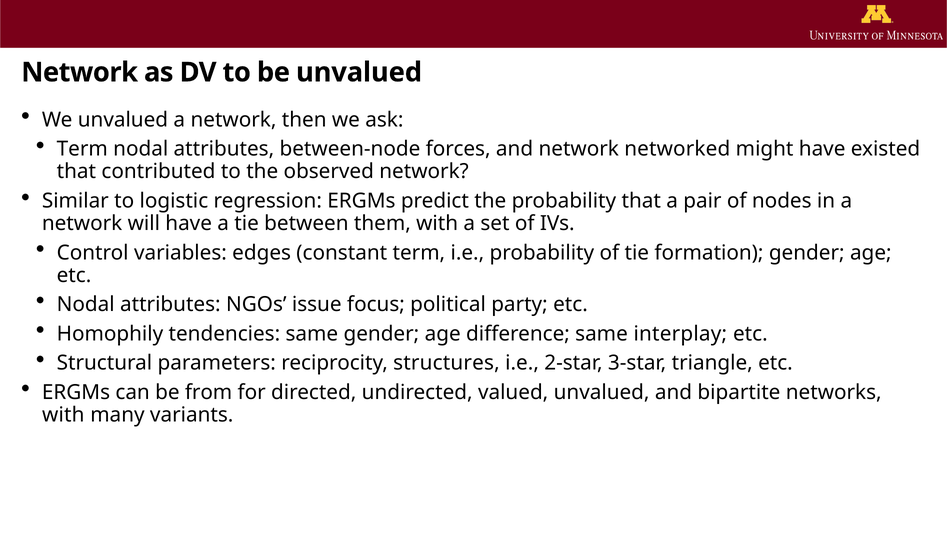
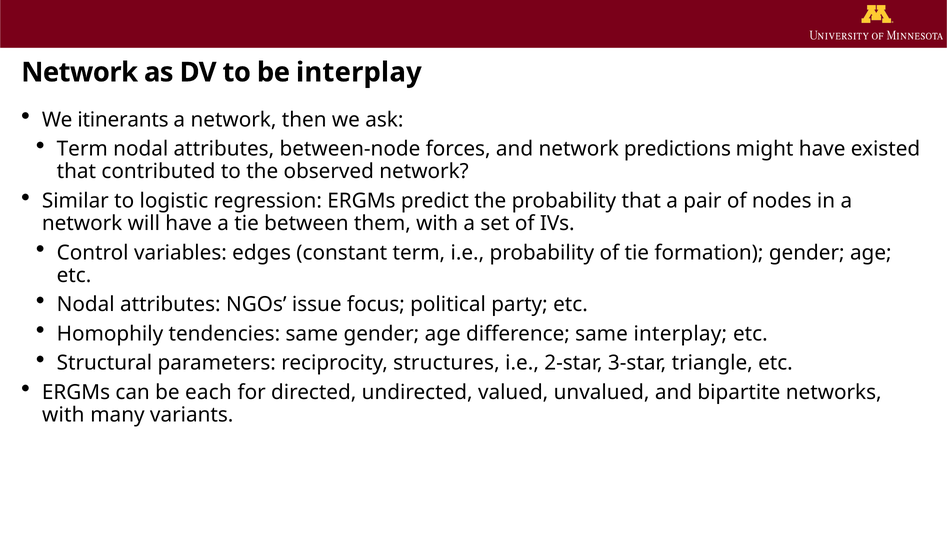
be unvalued: unvalued -> interplay (359, 72)
We unvalued: unvalued -> itinerants (123, 120)
networked: networked -> predictions (677, 149)
from: from -> each (208, 392)
